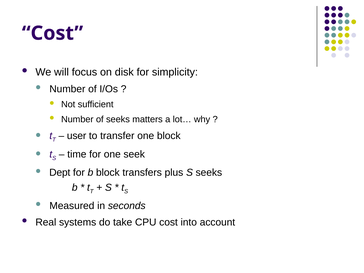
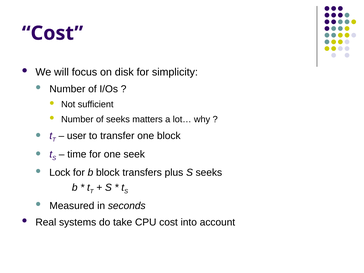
Dept: Dept -> Lock (60, 173)
